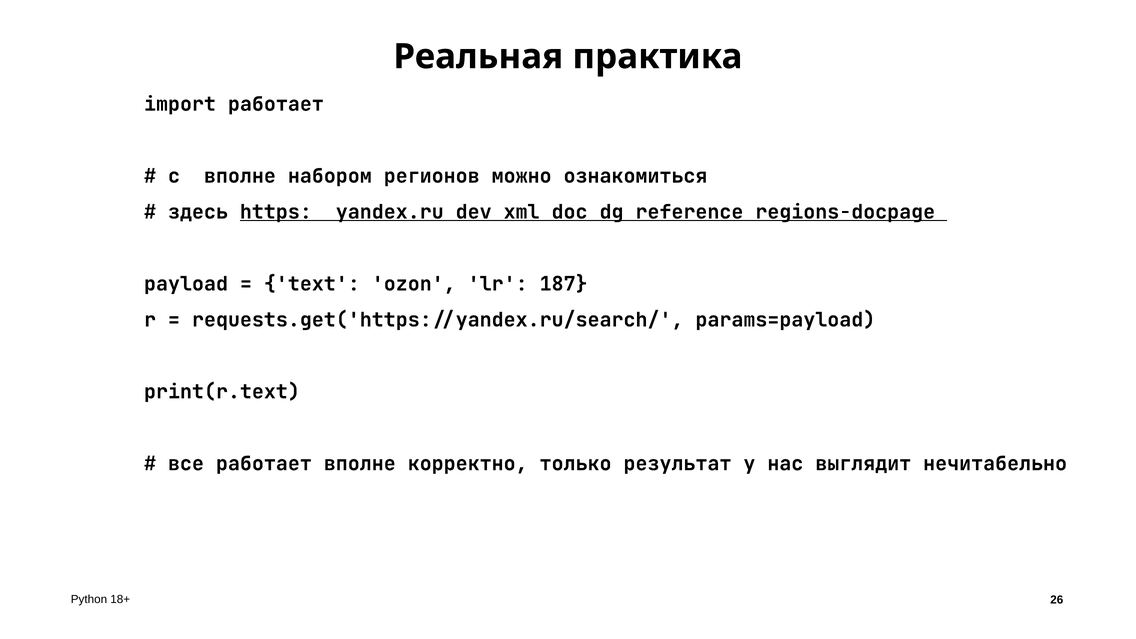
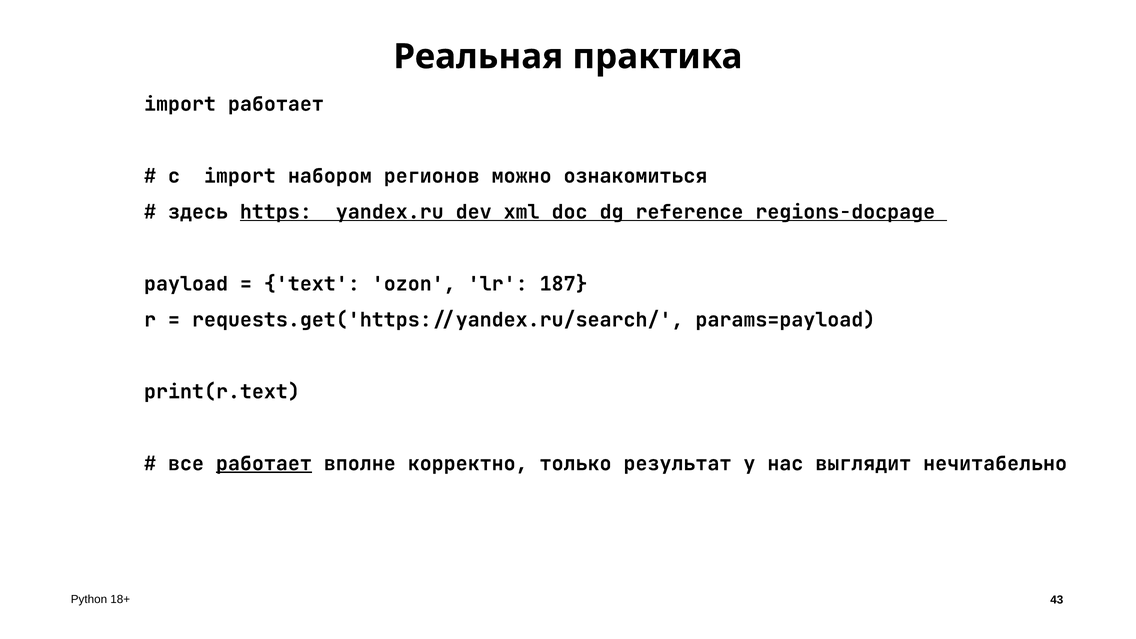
c вполне: вполне -> import (240, 176)
работает underline: none -> present (264, 464)
26: 26 -> 43 (1057, 600)
